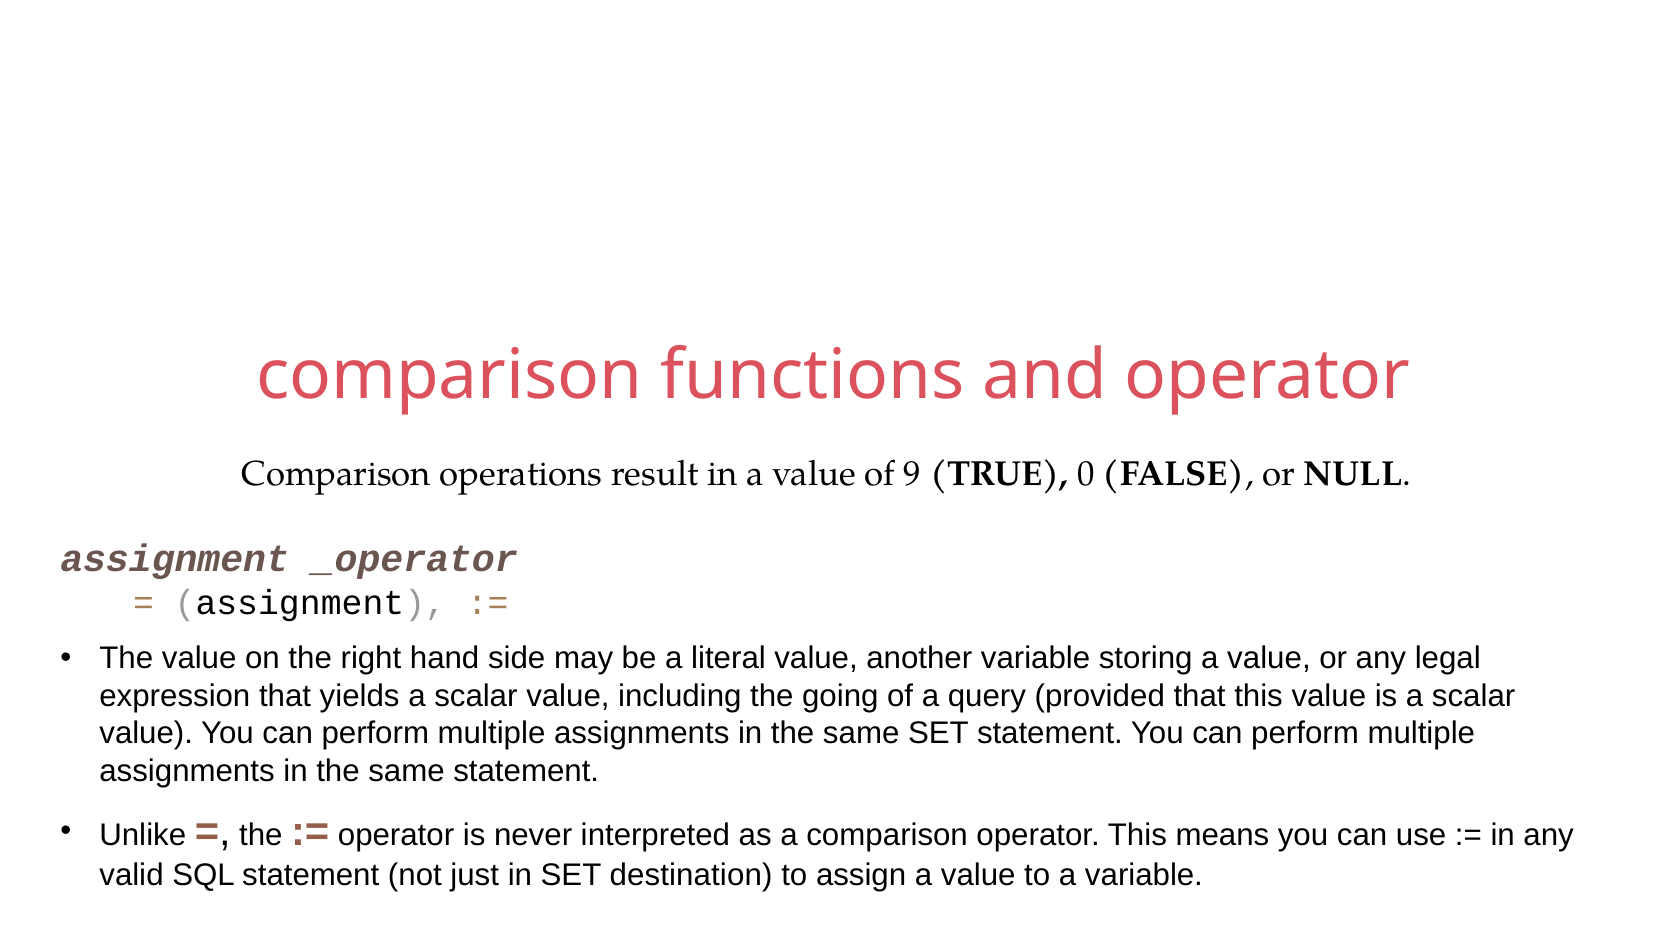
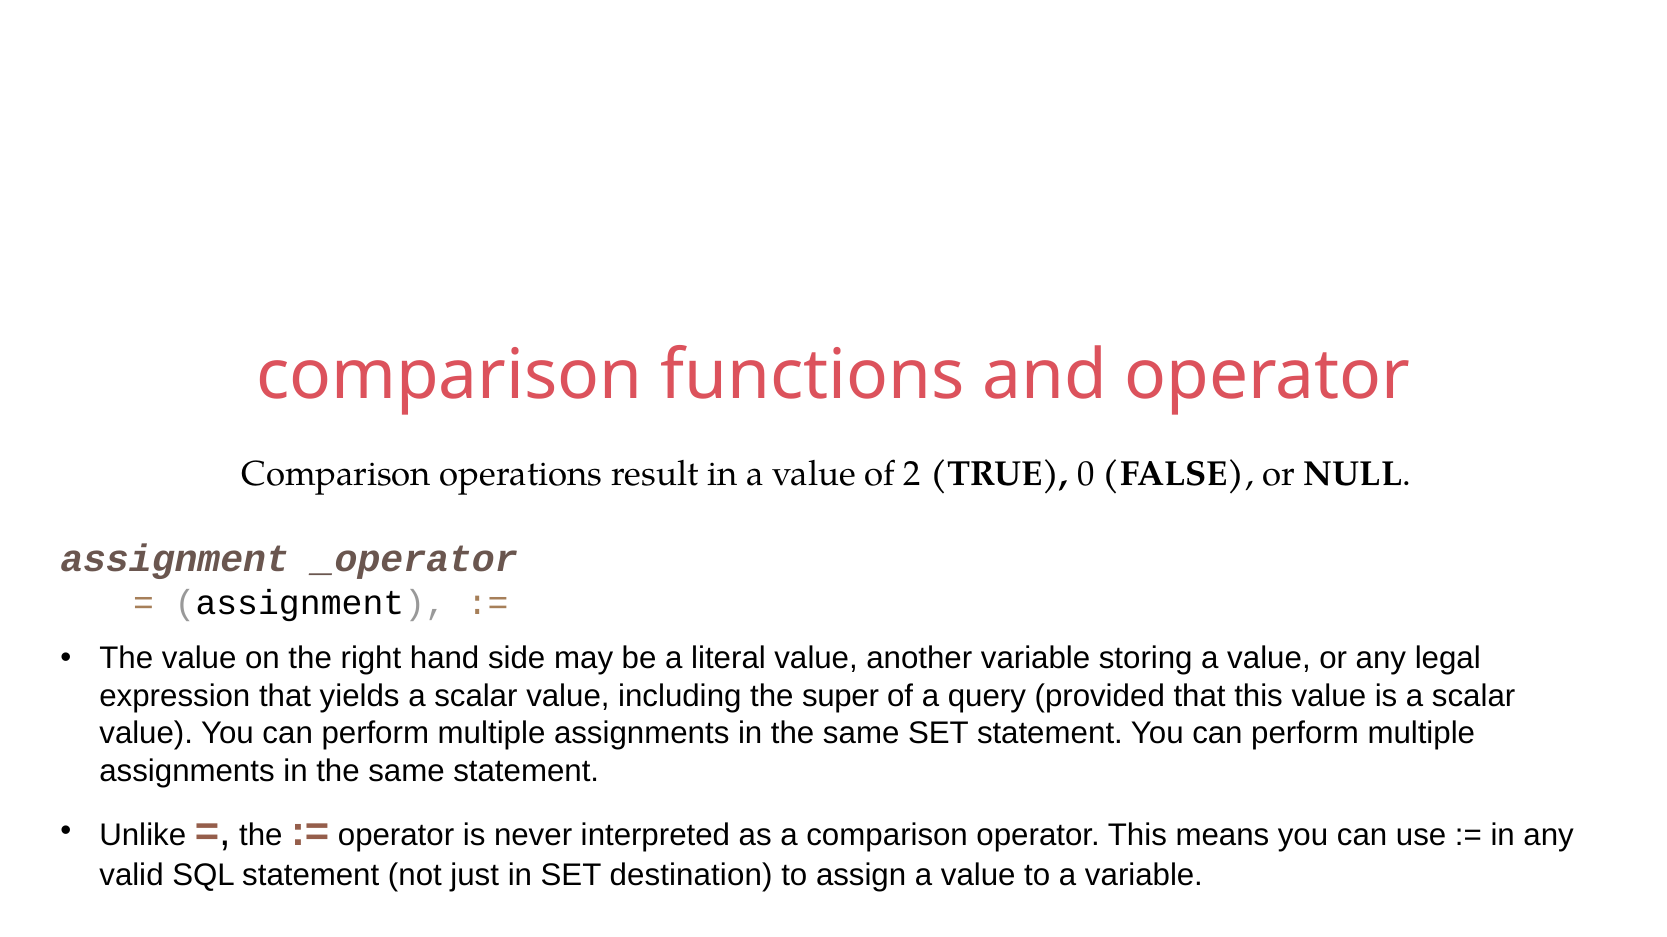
9: 9 -> 2 (913, 474)
going: going -> super (841, 697)
